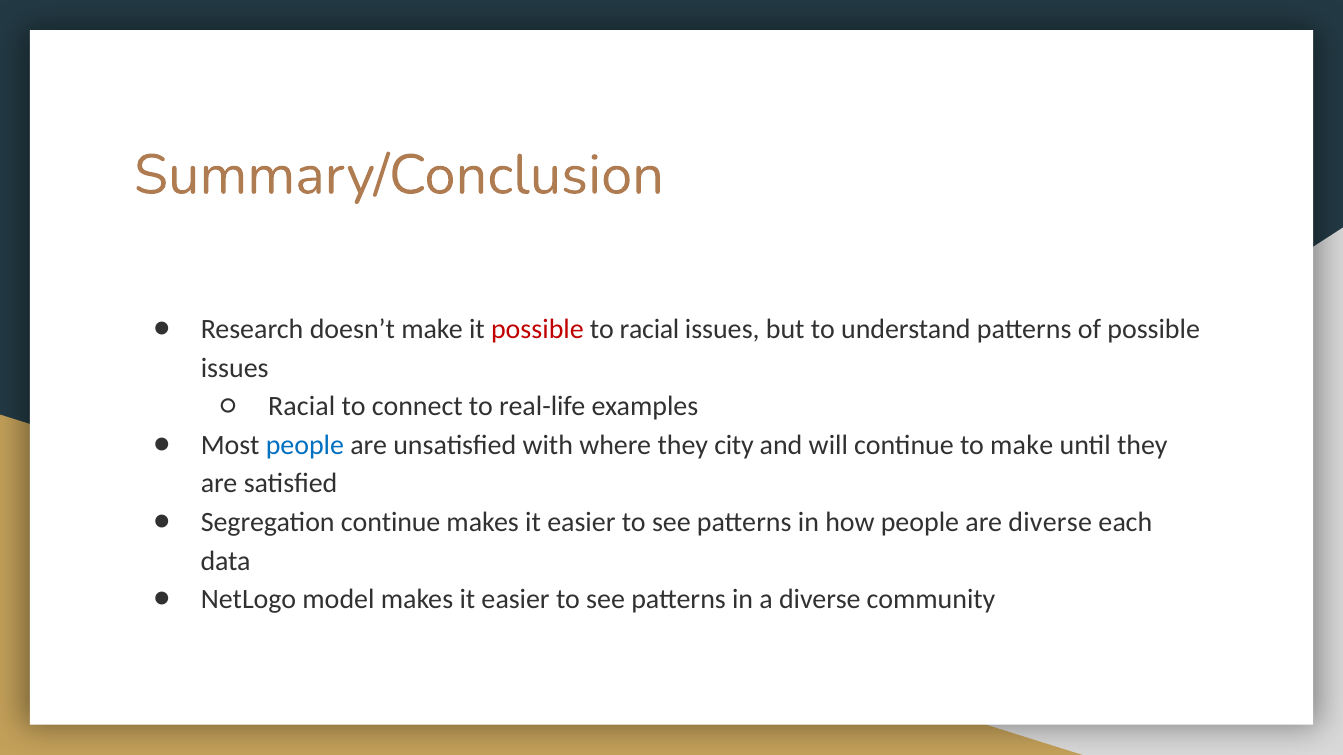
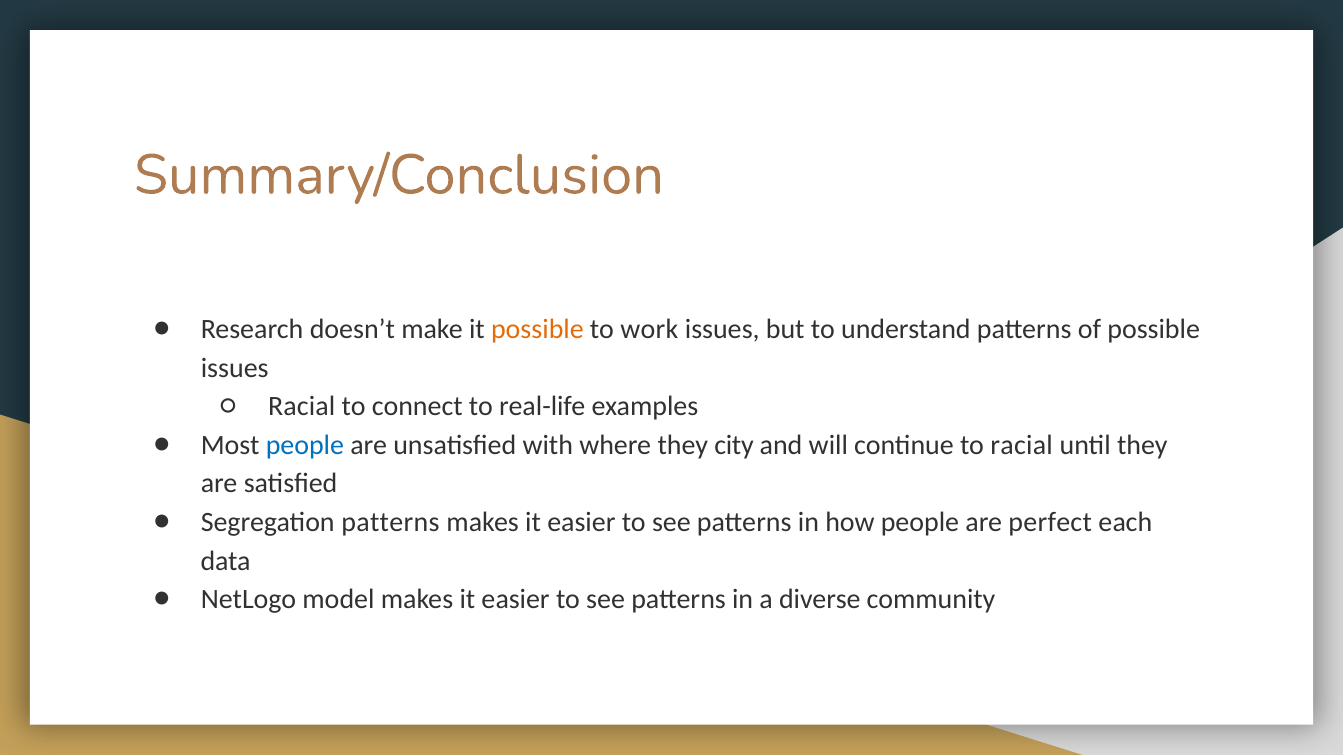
possible colour: red -> orange (537, 330)
to racial: racial -> work (649, 330)
to make: make -> racial (1022, 445)
Segregation continue: continue -> patterns (390, 523)
are diverse: diverse -> perfect (1050, 523)
